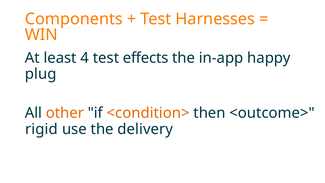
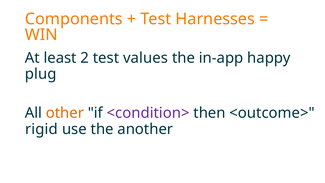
4: 4 -> 2 (85, 58)
effects: effects -> values (146, 58)
<condition> colour: orange -> purple (148, 113)
delivery: delivery -> another (145, 129)
